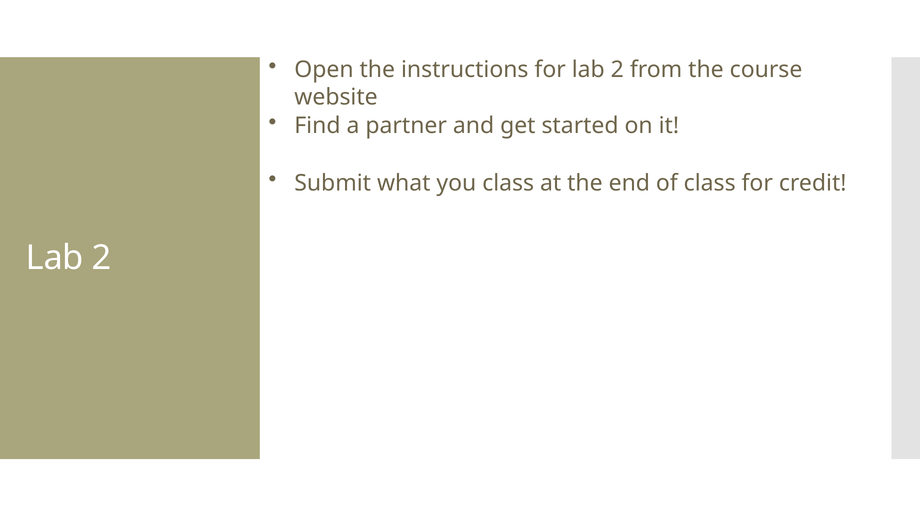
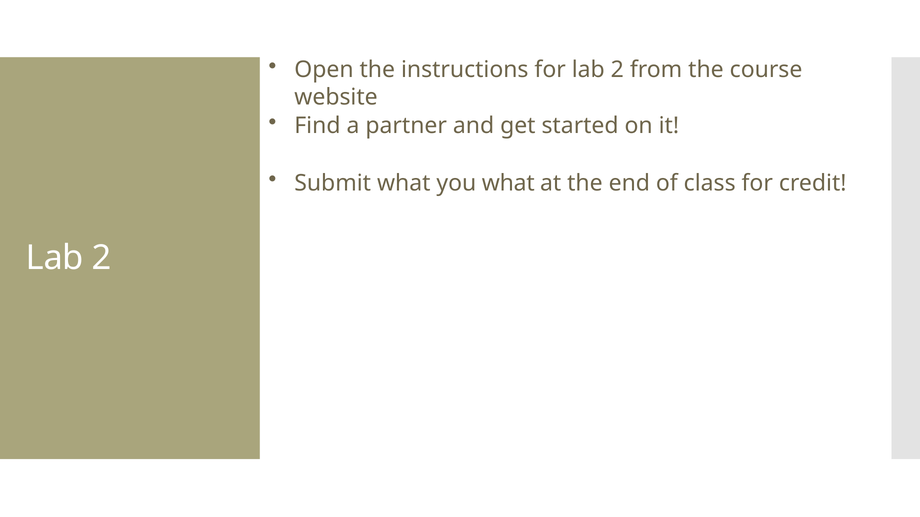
you class: class -> what (508, 183)
